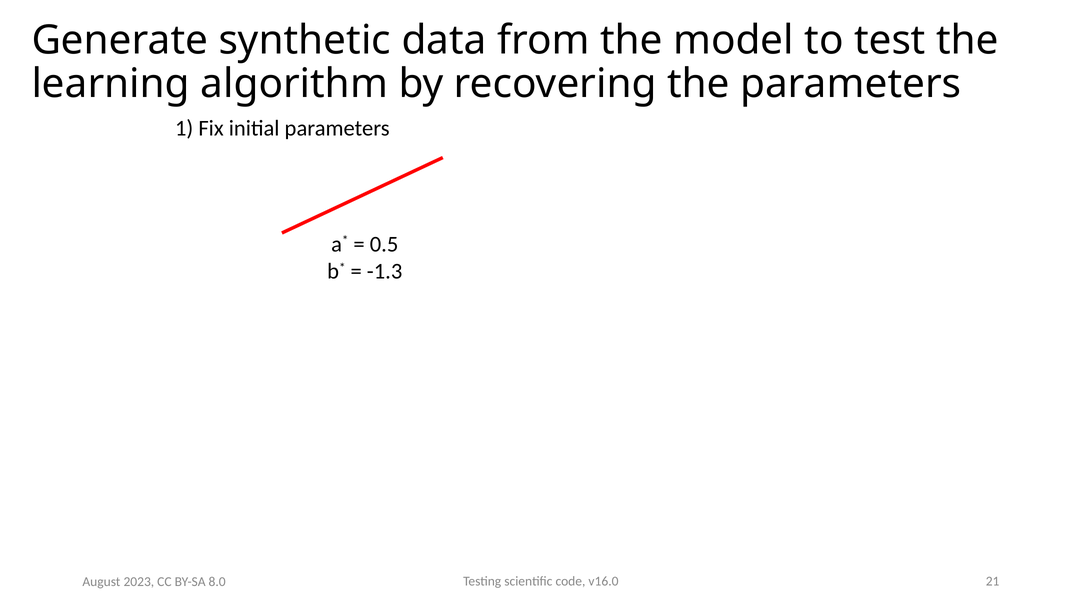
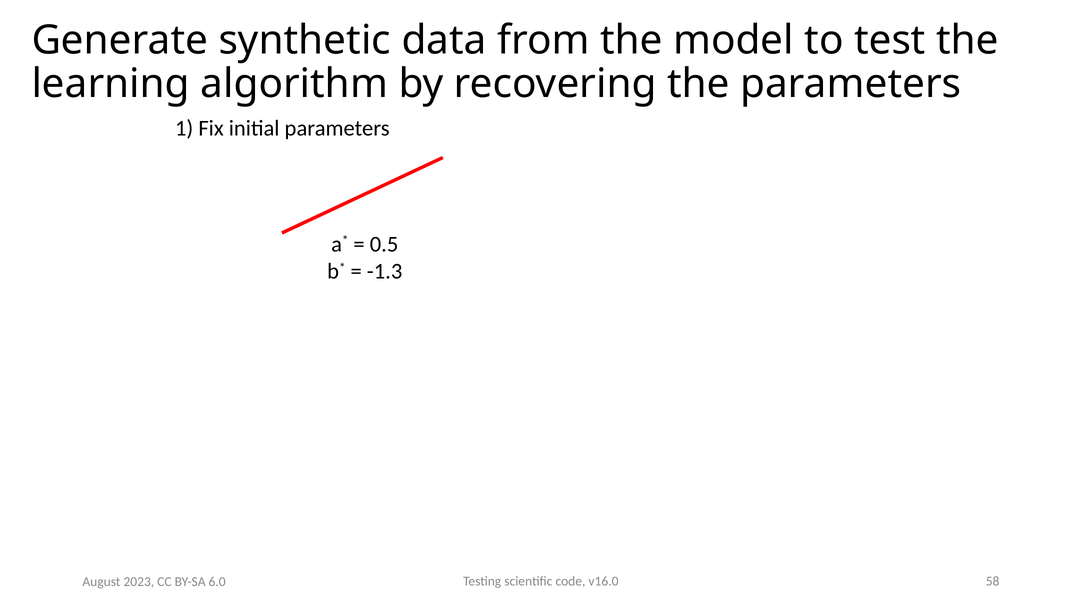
21: 21 -> 58 (993, 581)
8.0: 8.0 -> 6.0 (217, 581)
